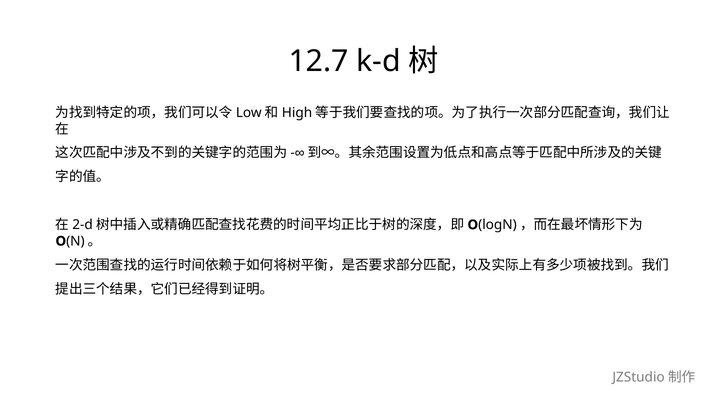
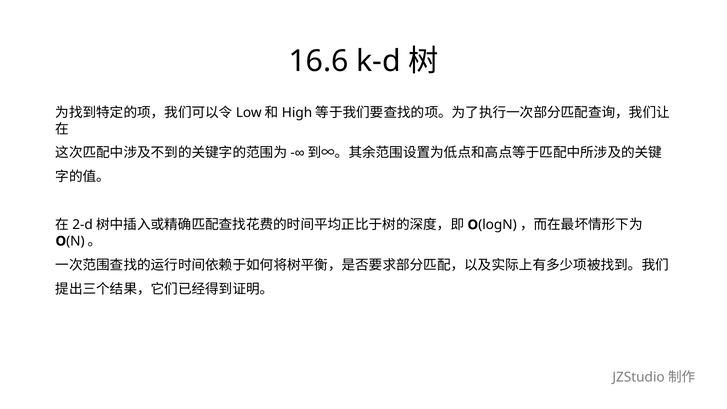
12.7: 12.7 -> 16.6 (319, 61)
